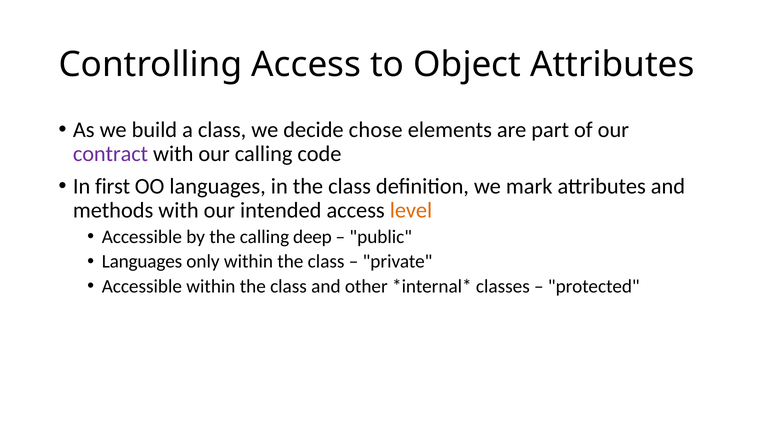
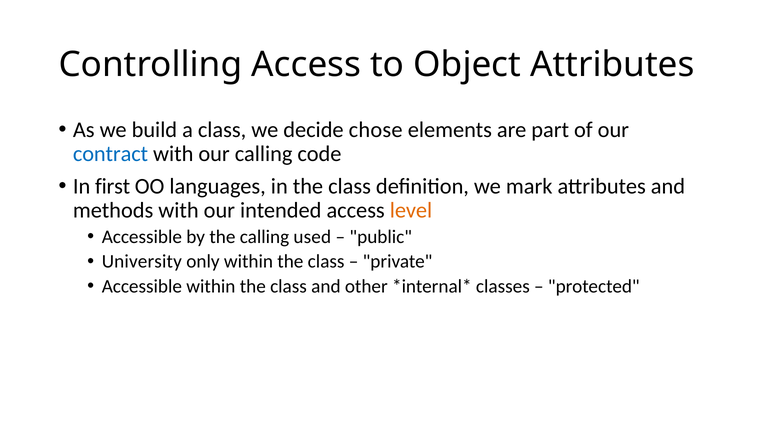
contract colour: purple -> blue (111, 154)
deep: deep -> used (312, 237)
Languages: Languages -> University (142, 262)
